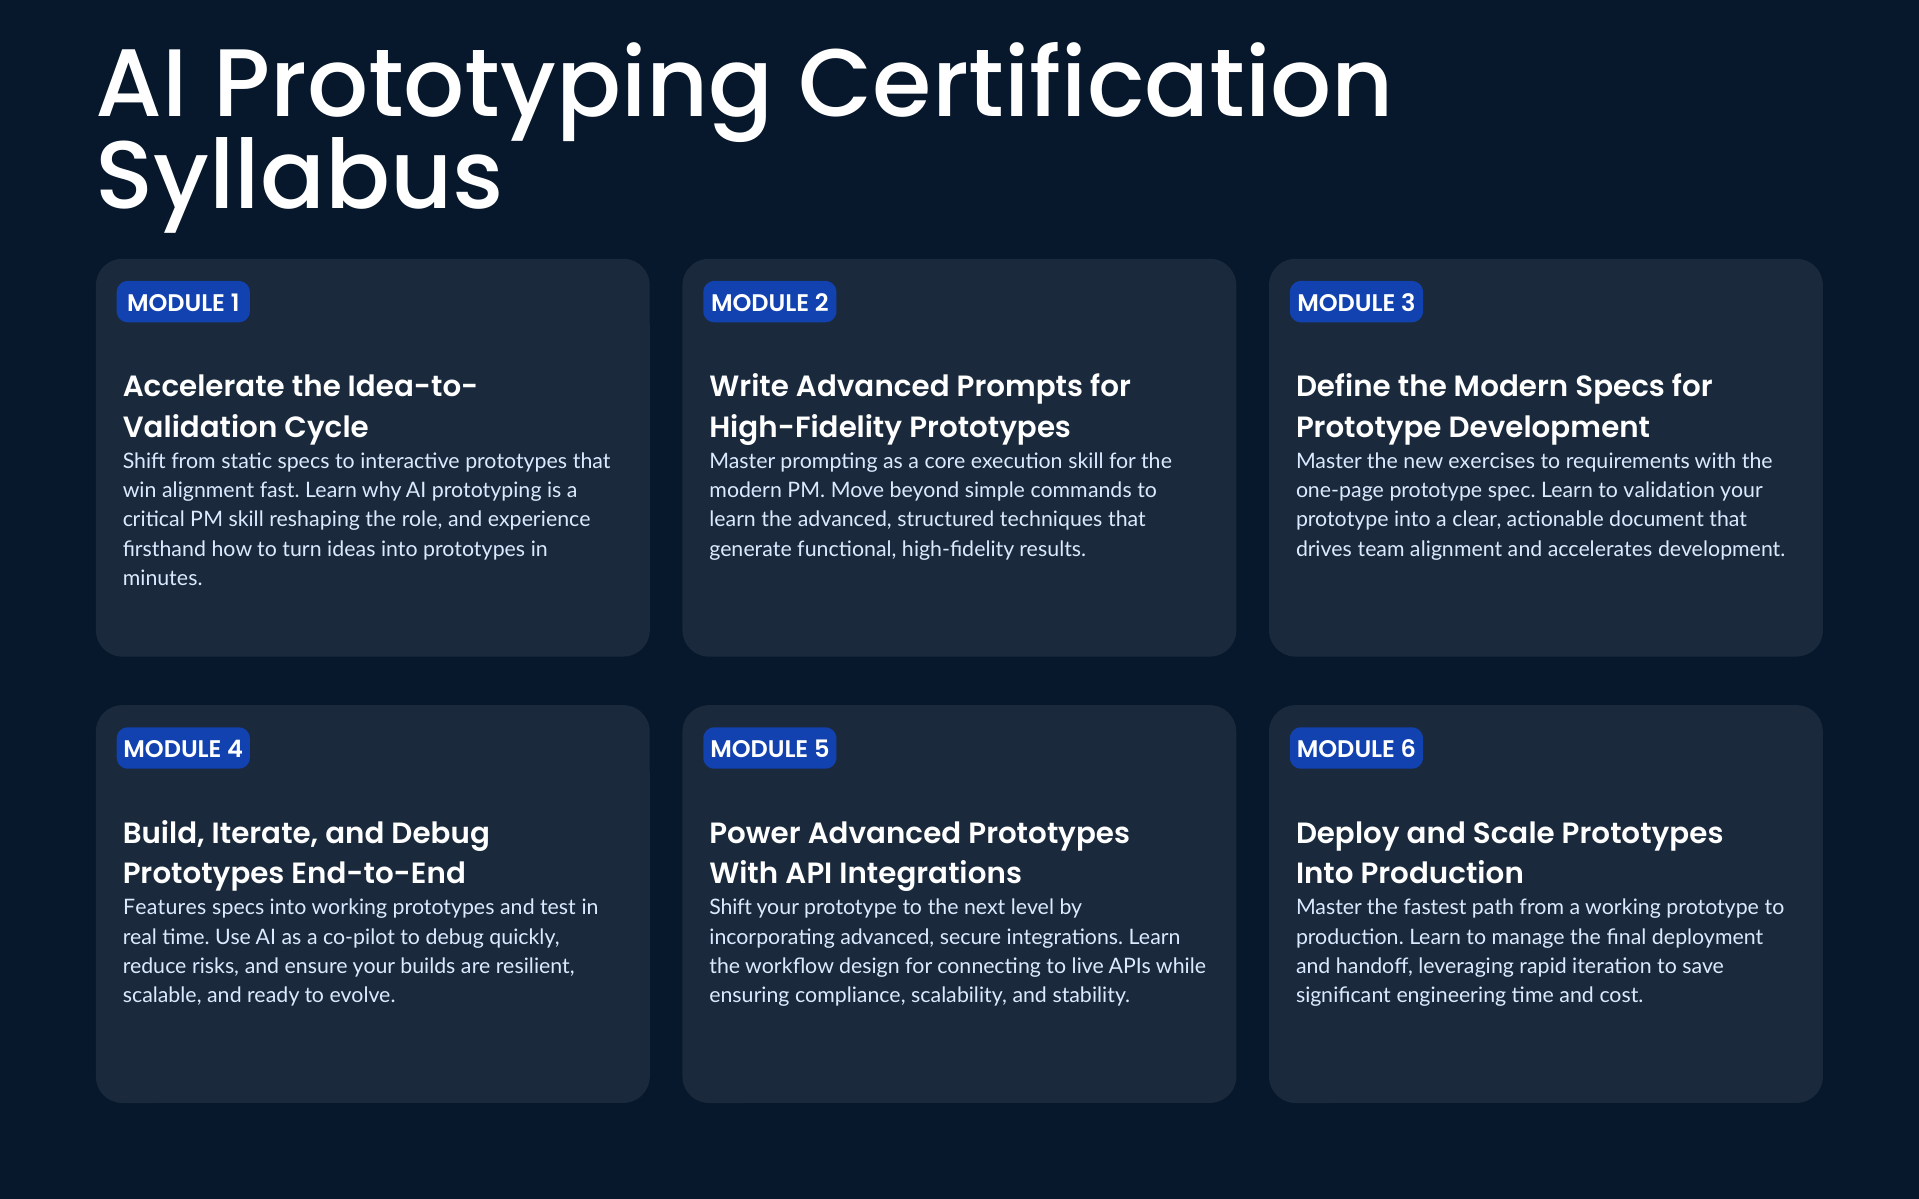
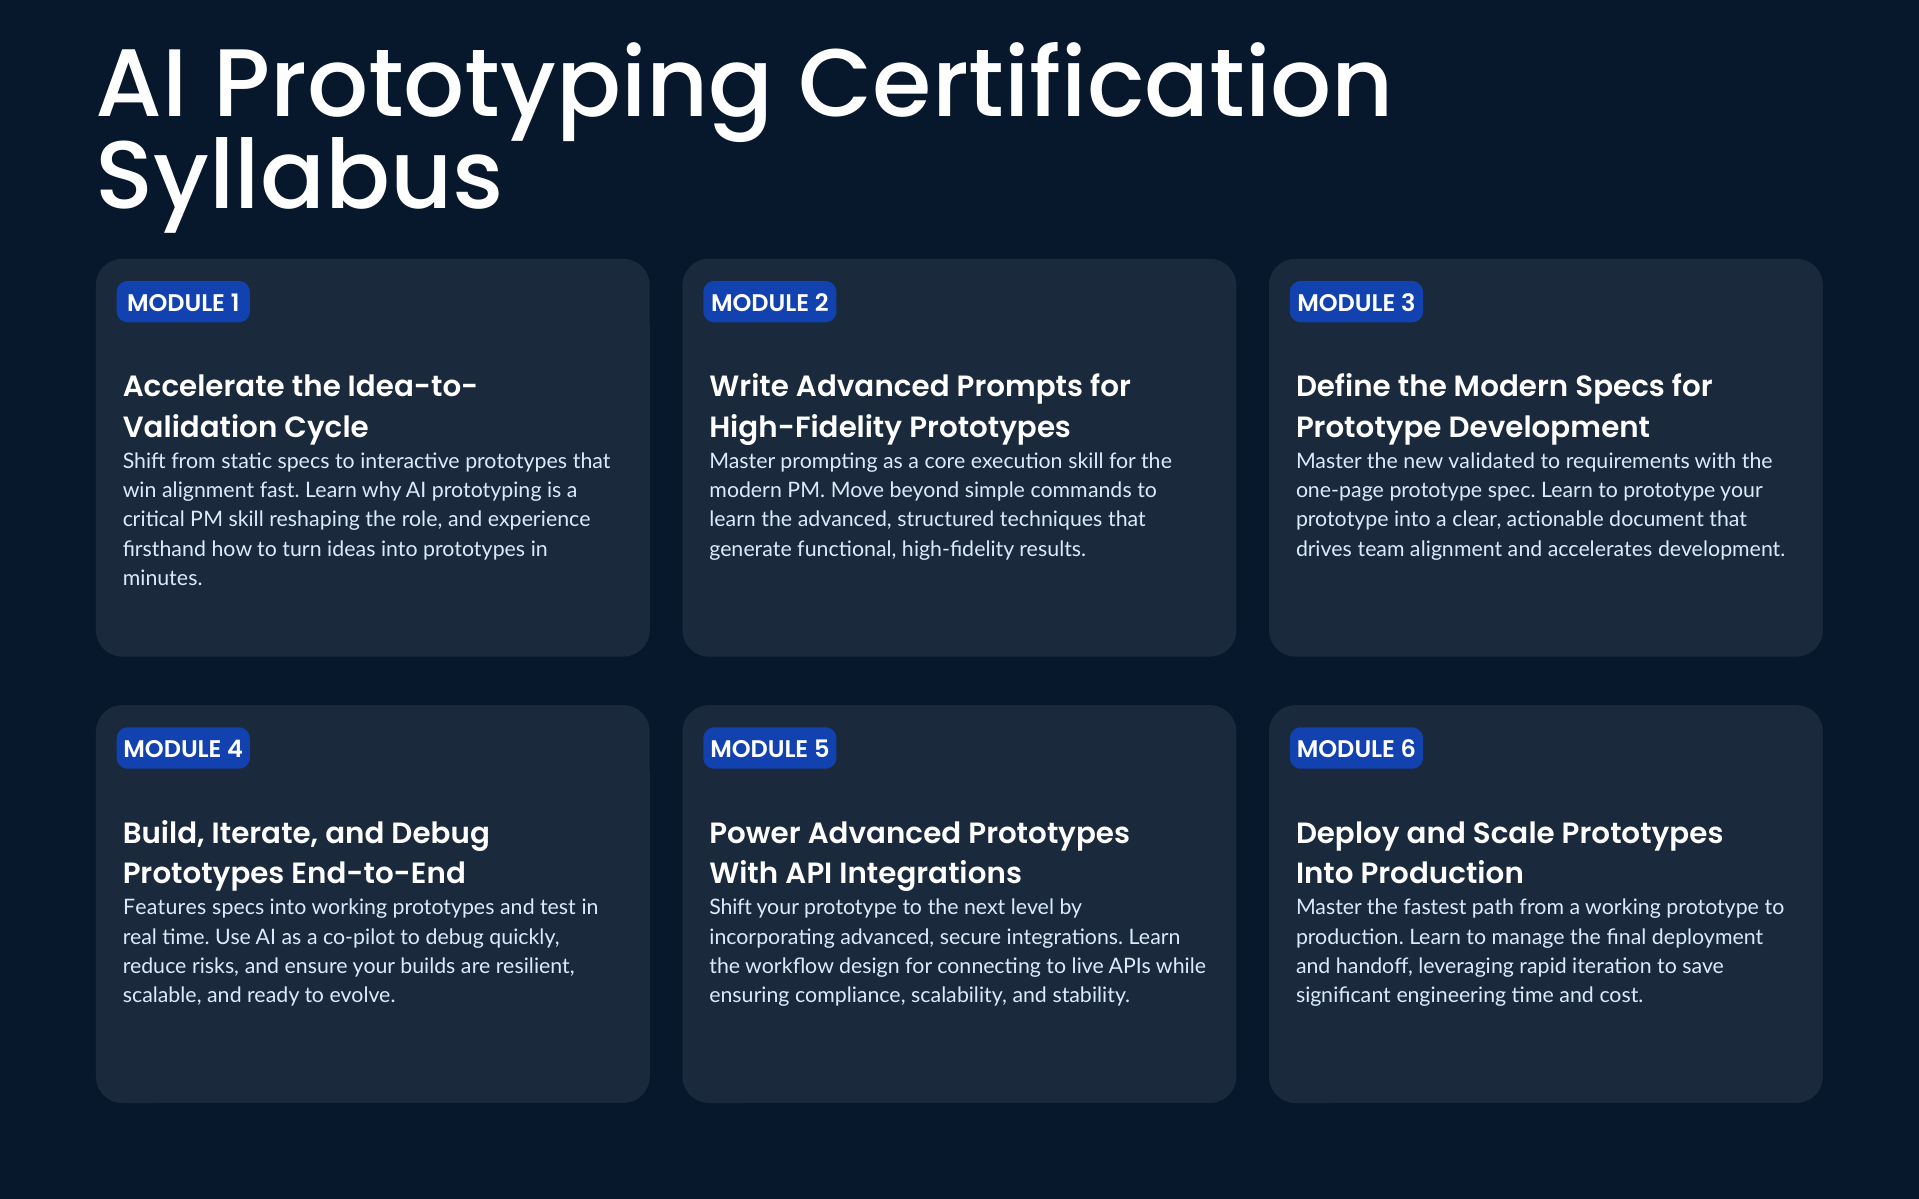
exercises: exercises -> validated (1492, 461)
to validation: validation -> prototype (1669, 491)
